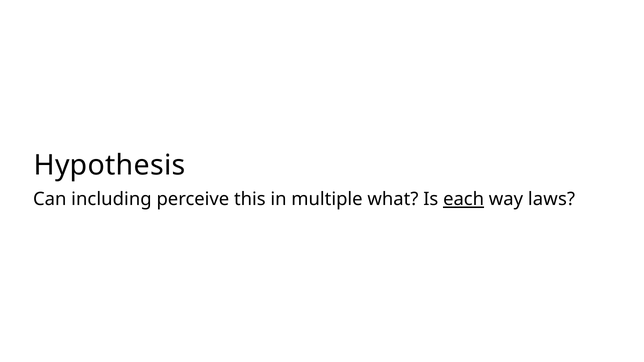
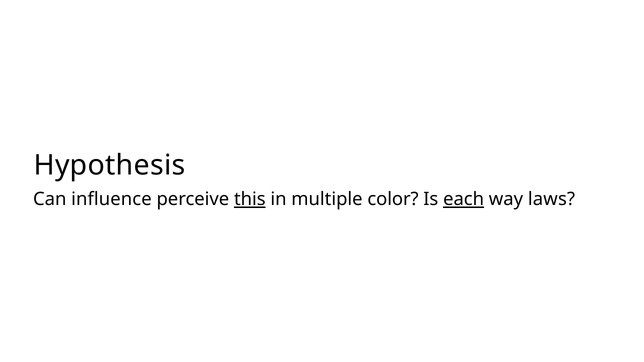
including: including -> influence (111, 199)
this underline: none -> present (250, 199)
what: what -> color (393, 199)
